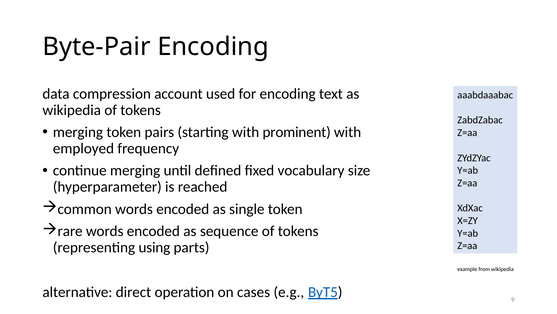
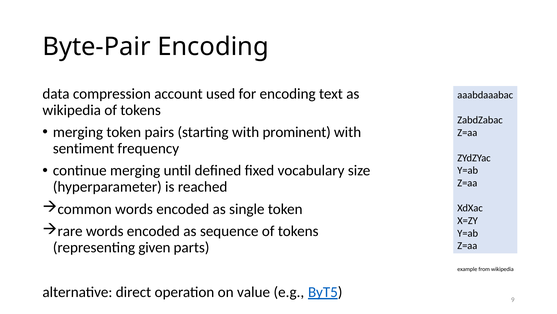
employed: employed -> sentiment (84, 148)
using: using -> given (154, 247)
cases: cases -> value (254, 291)
